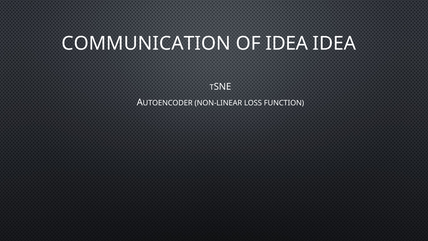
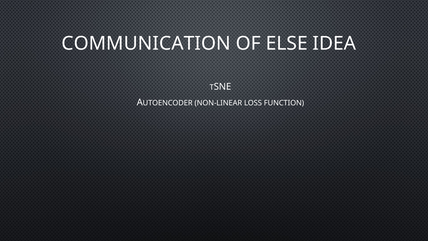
OF IDEA: IDEA -> ELSE (287, 43)
